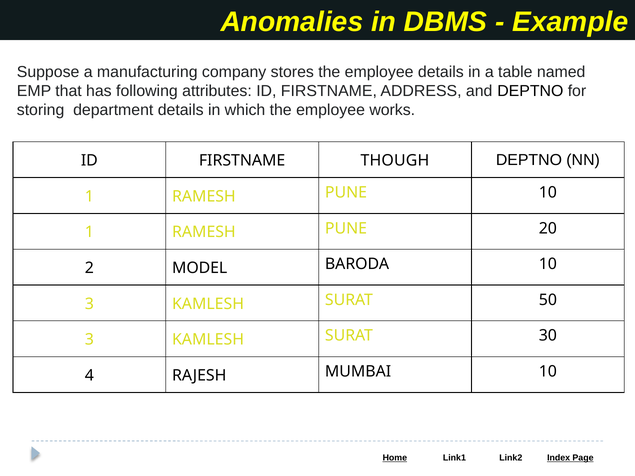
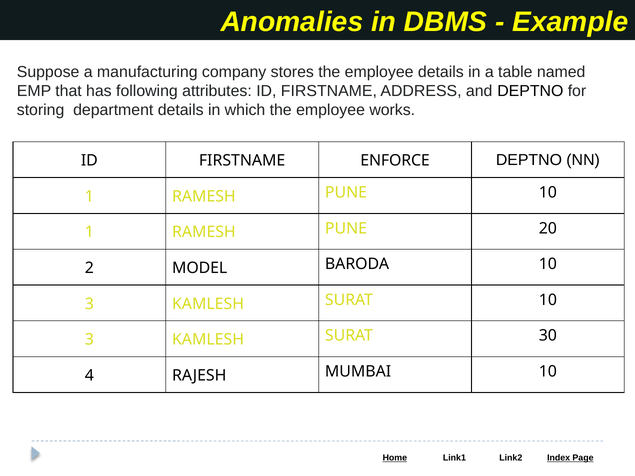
THOUGH: THOUGH -> ENFORCE (395, 161)
SURAT 50: 50 -> 10 (548, 300)
